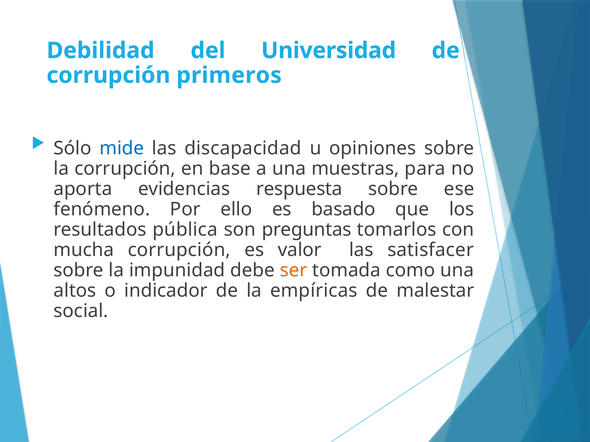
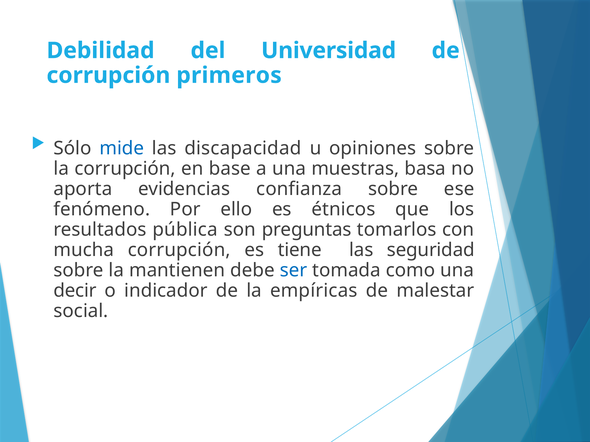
para: para -> basa (425, 169)
respuesta: respuesta -> confianza (299, 189)
basado: basado -> étnicos (343, 210)
valor: valor -> tiene (300, 250)
satisfacer: satisfacer -> seguridad (431, 250)
impunidad: impunidad -> mantienen (177, 271)
ser colour: orange -> blue (293, 271)
altos: altos -> decir (75, 291)
